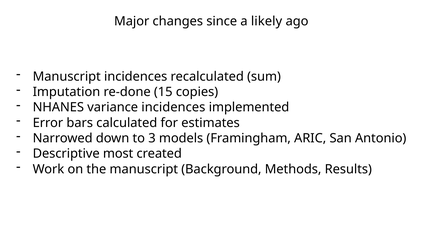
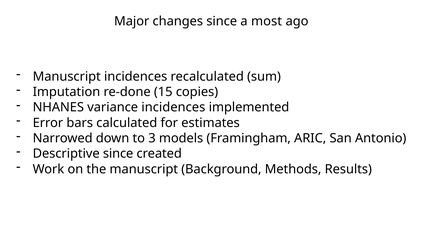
likely: likely -> most (267, 21)
Descriptive most: most -> since (118, 153)
